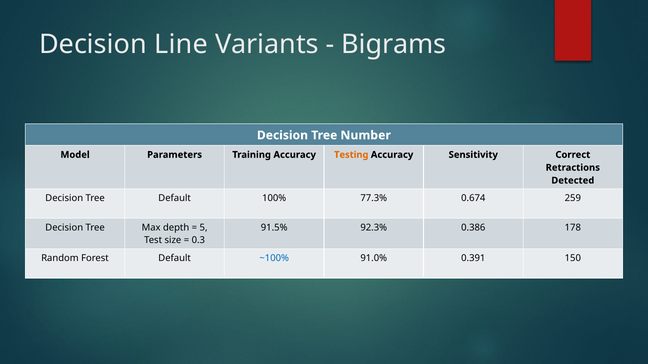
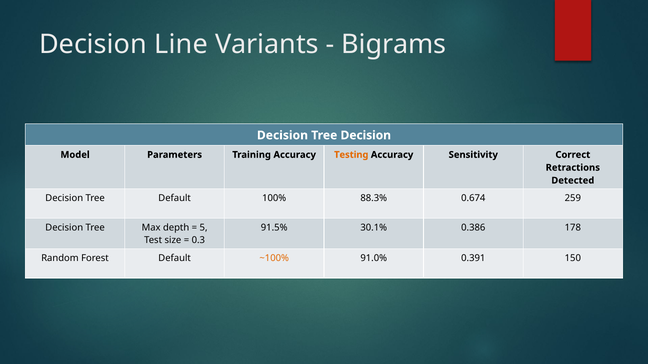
Tree Number: Number -> Decision (366, 135)
77.3%: 77.3% -> 88.3% (374, 198)
92.3%: 92.3% -> 30.1% (374, 228)
~100% colour: blue -> orange (274, 258)
